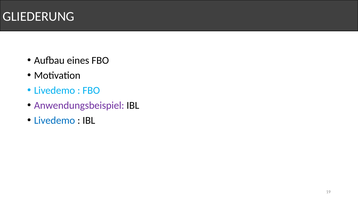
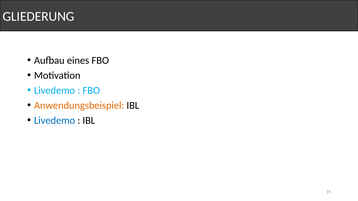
Anwendungsbeispiel colour: purple -> orange (79, 106)
